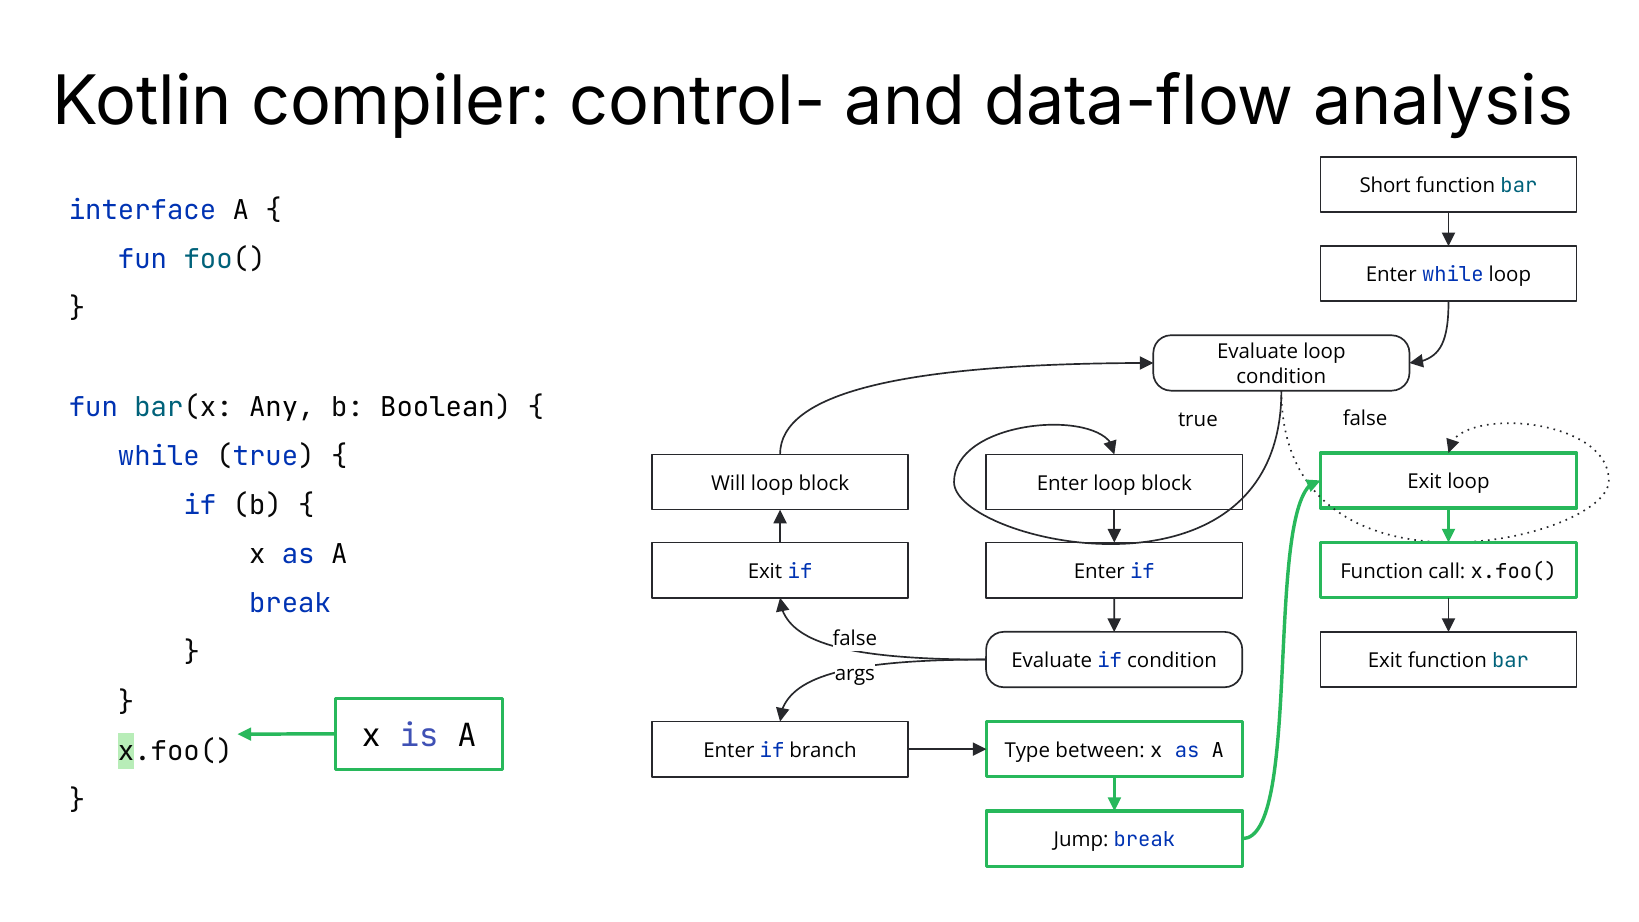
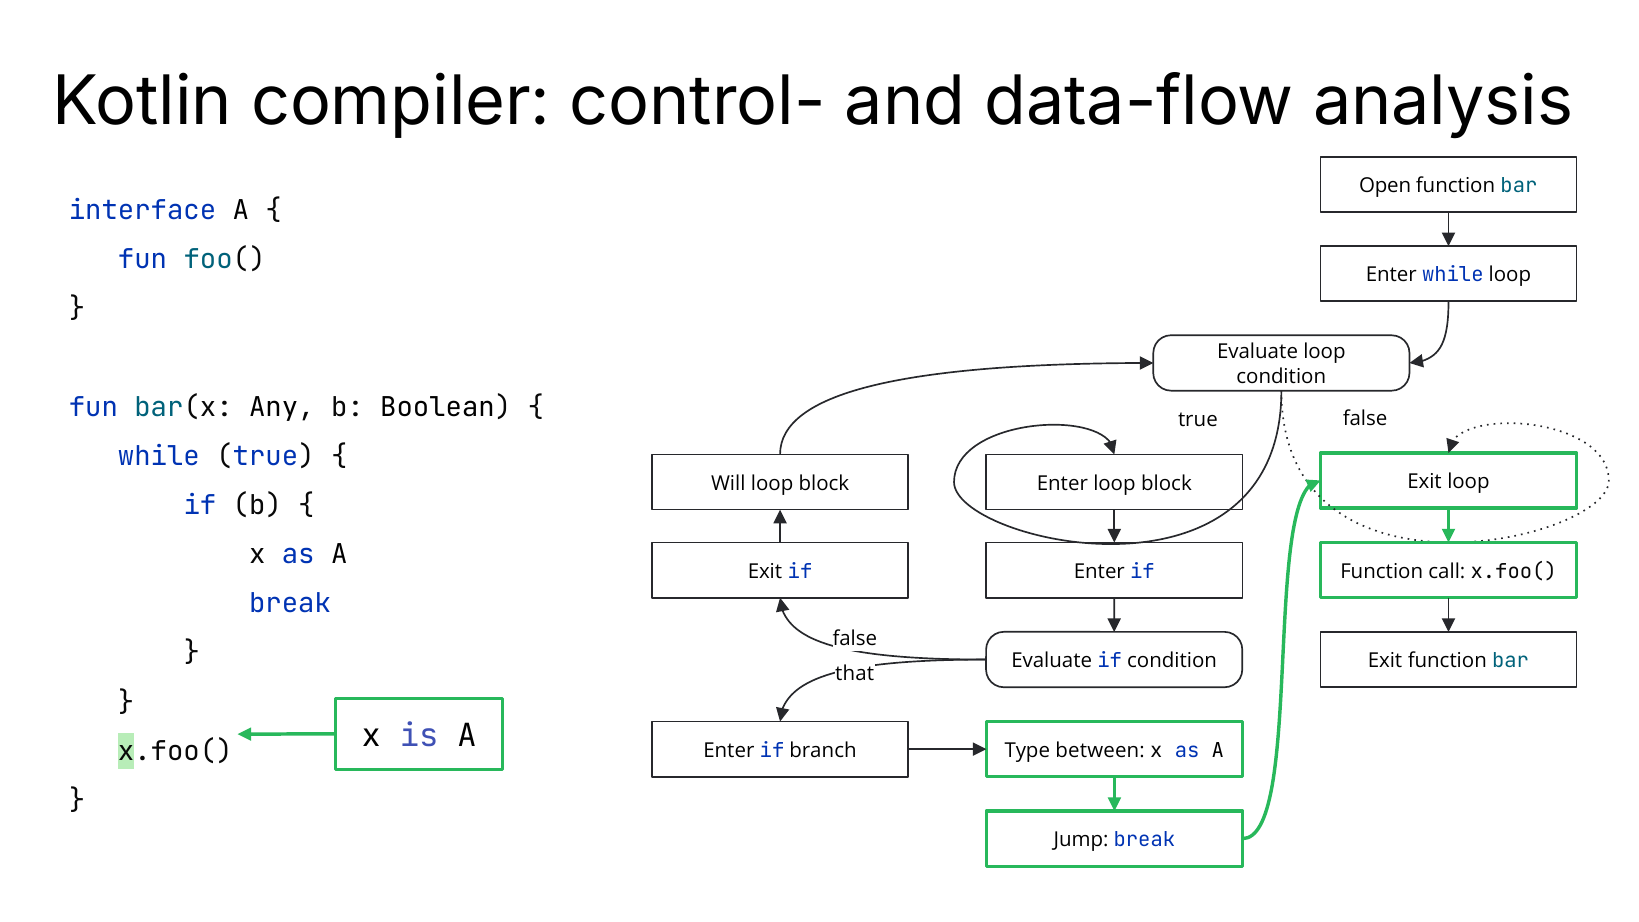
Short: Short -> Open (1385, 186)
args: args -> that (855, 674)
